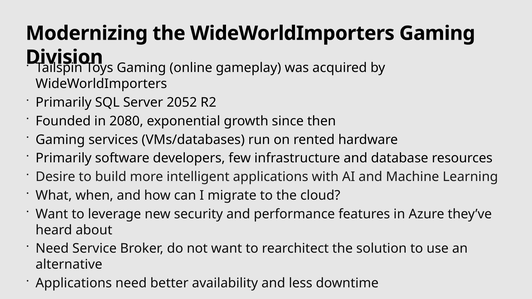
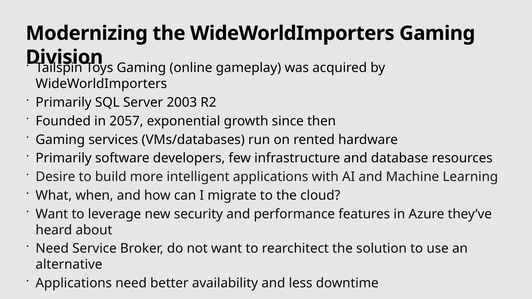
2052: 2052 -> 2003 (182, 103)
2080: 2080 -> 2057 (126, 121)
